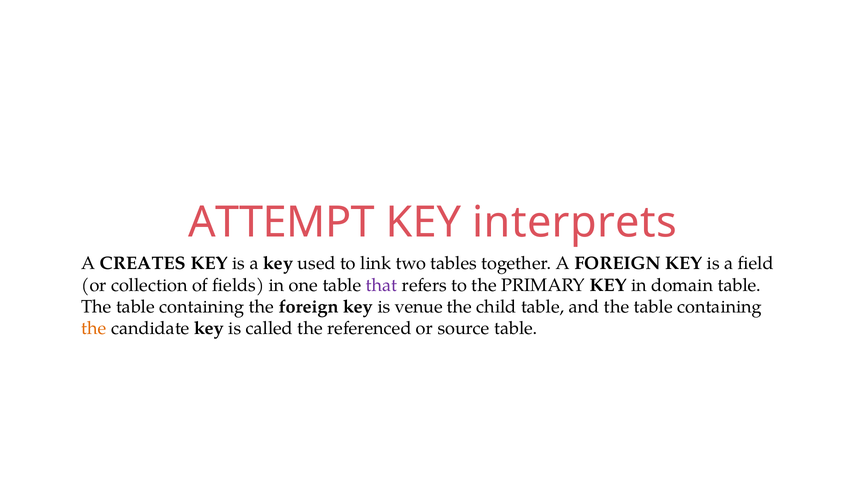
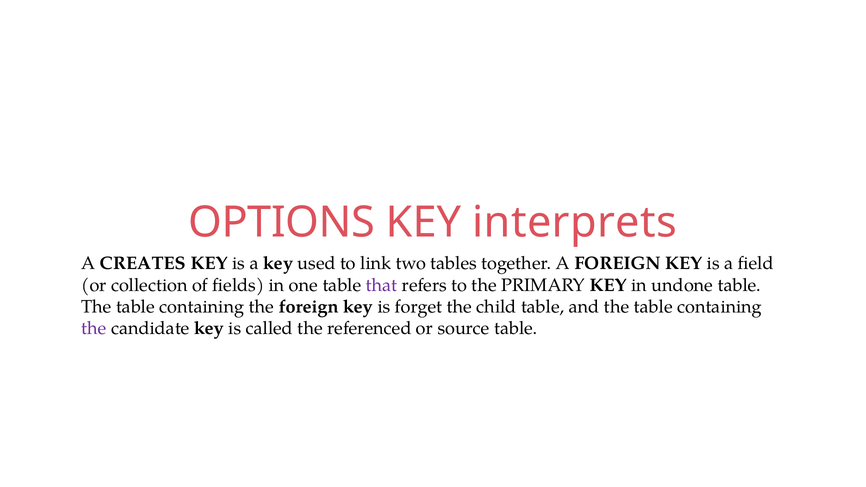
ATTEMPT: ATTEMPT -> OPTIONS (282, 223)
domain: domain -> undone (682, 285)
venue: venue -> forget (419, 307)
the colour: orange -> purple (94, 328)
